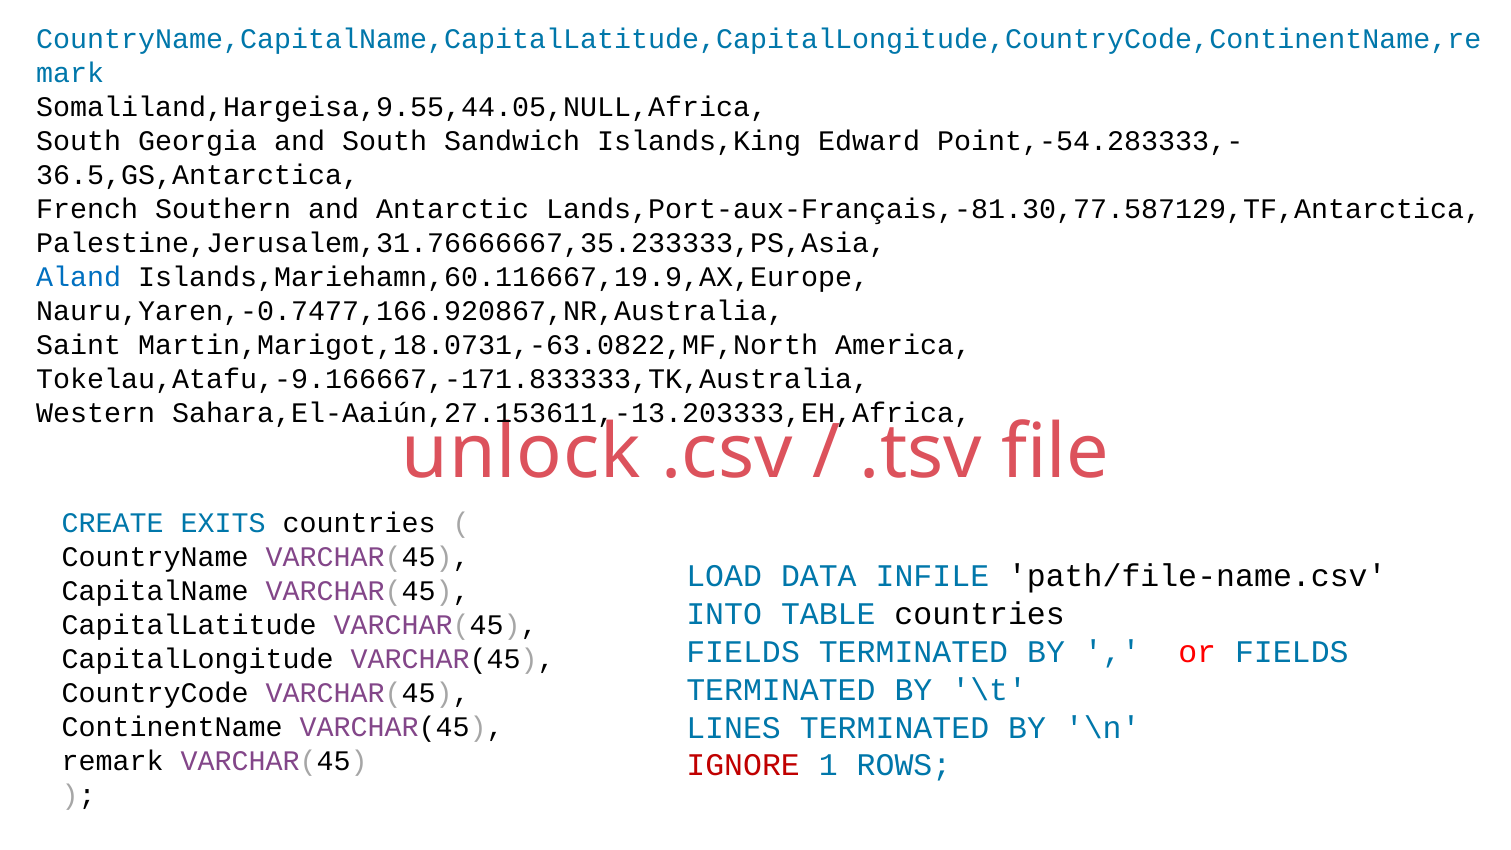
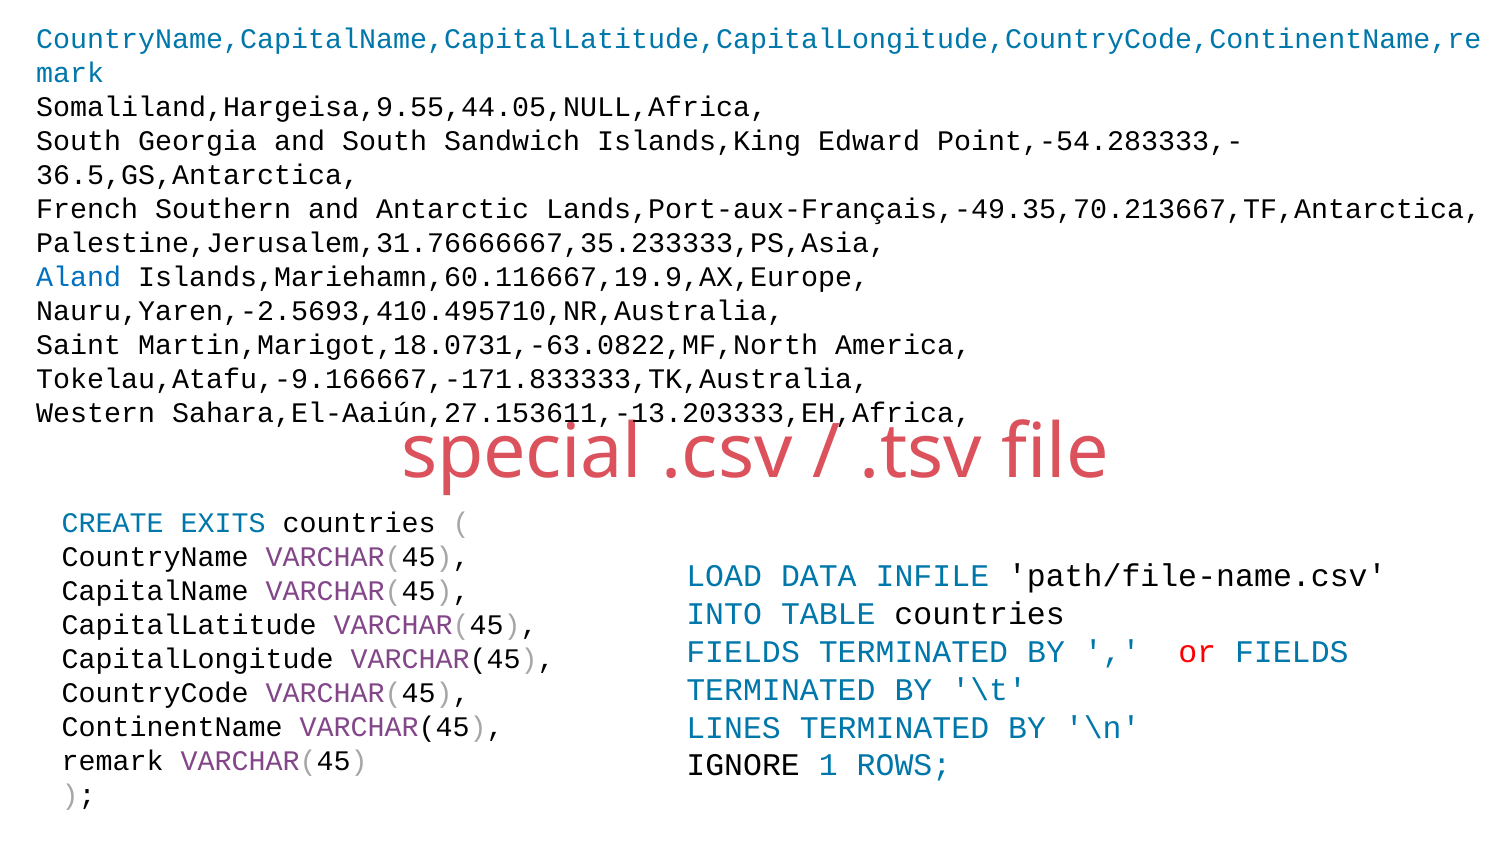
Lands,Port-aux-Français,-81.30,77.587129,TF,Antarctica: Lands,Port-aux-Français,-81.30,77.587129,TF,Antarctica -> Lands,Port-aux-Français,-49.35,70.213667,TF,Antarctica (1014, 209)
Nauru,Yaren,-0.7477,166.920867,NR,Australia: Nauru,Yaren,-0.7477,166.920867,NR,Australia -> Nauru,Yaren,-2.5693,410.495710,NR,Australia (410, 311)
unlock: unlock -> special (522, 452)
IGNORE colour: red -> black (743, 765)
